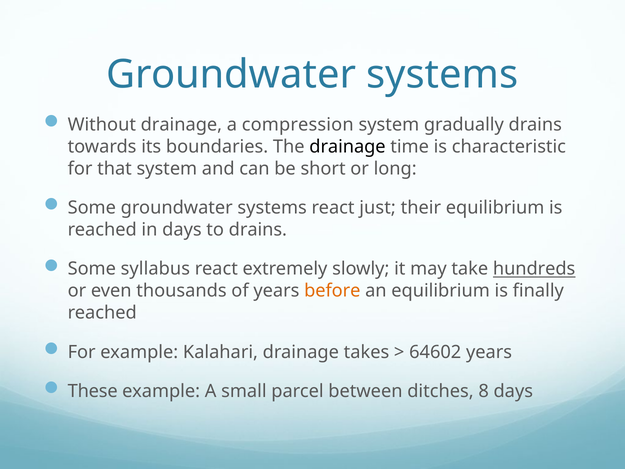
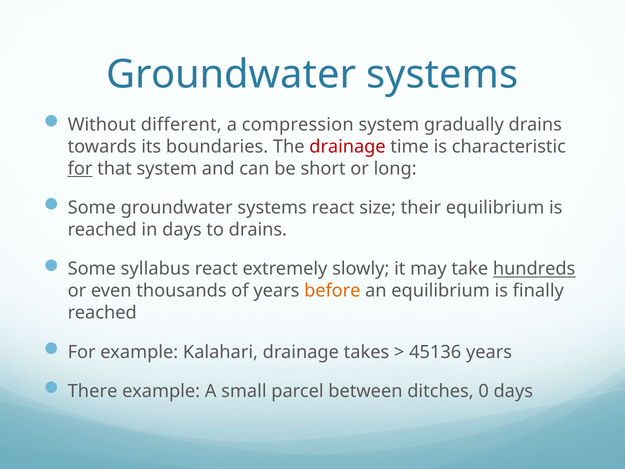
Without drainage: drainage -> different (181, 125)
drainage colour: black -> red (347, 147)
for underline: none -> present (80, 168)
just: just -> size (378, 208)
64602: 64602 -> 45136 (435, 352)
These: These -> There (93, 391)
8: 8 -> 0 (484, 391)
